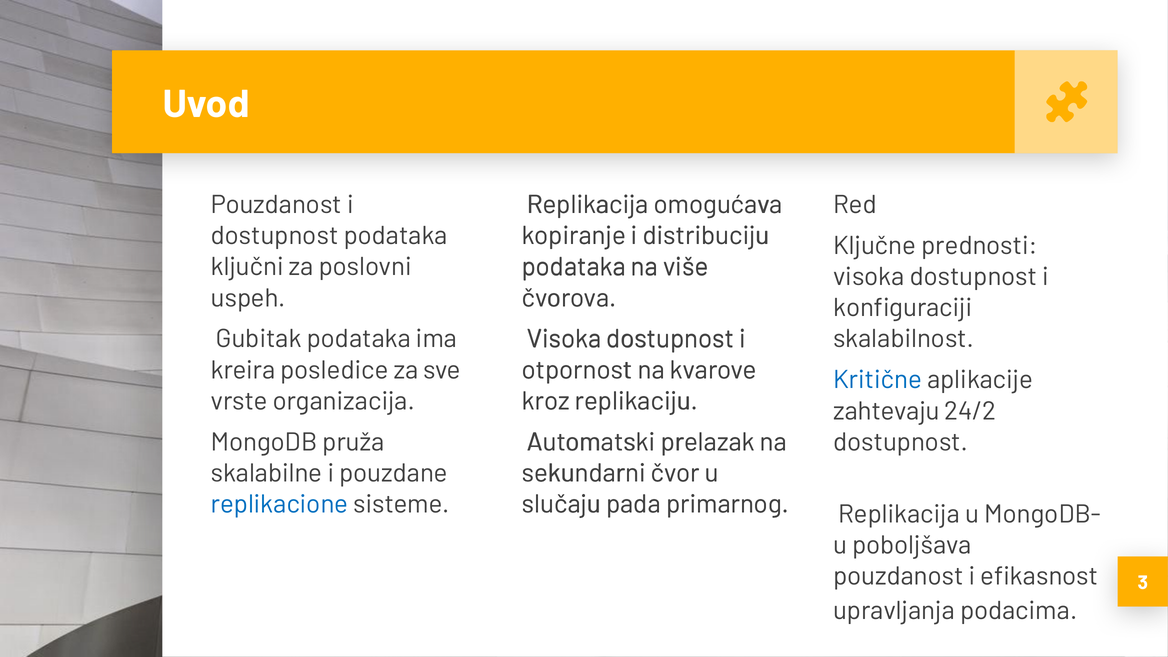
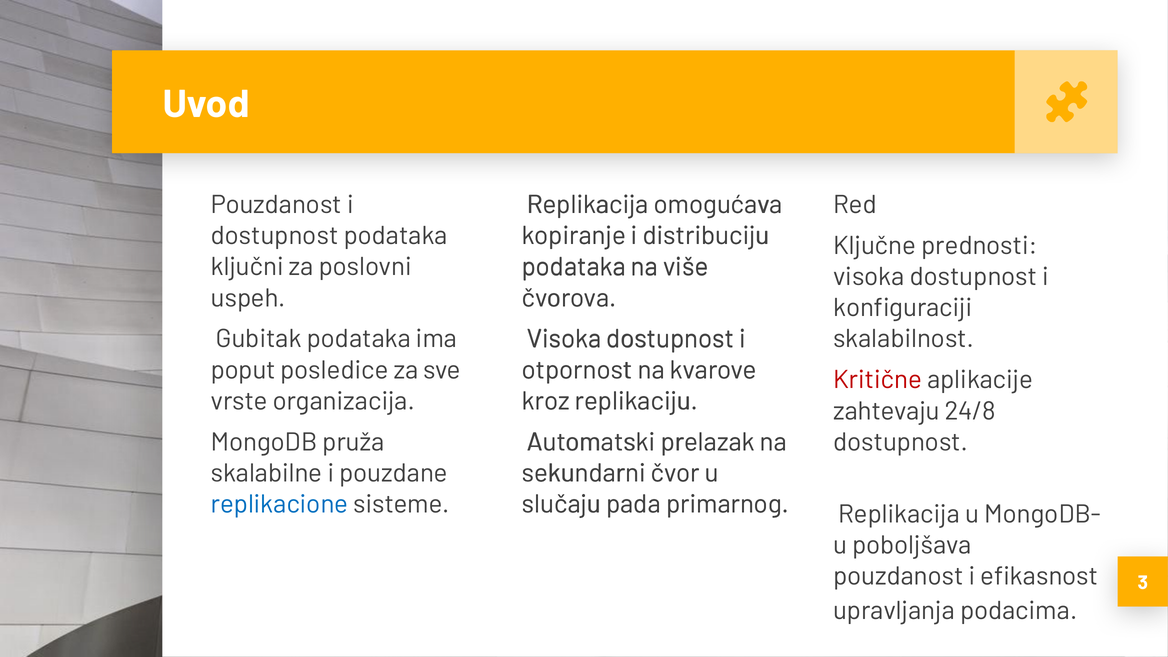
kreira: kreira -> poput (243, 370)
Kritične colour: blue -> red (878, 380)
24/2: 24/2 -> 24/8 (970, 411)
